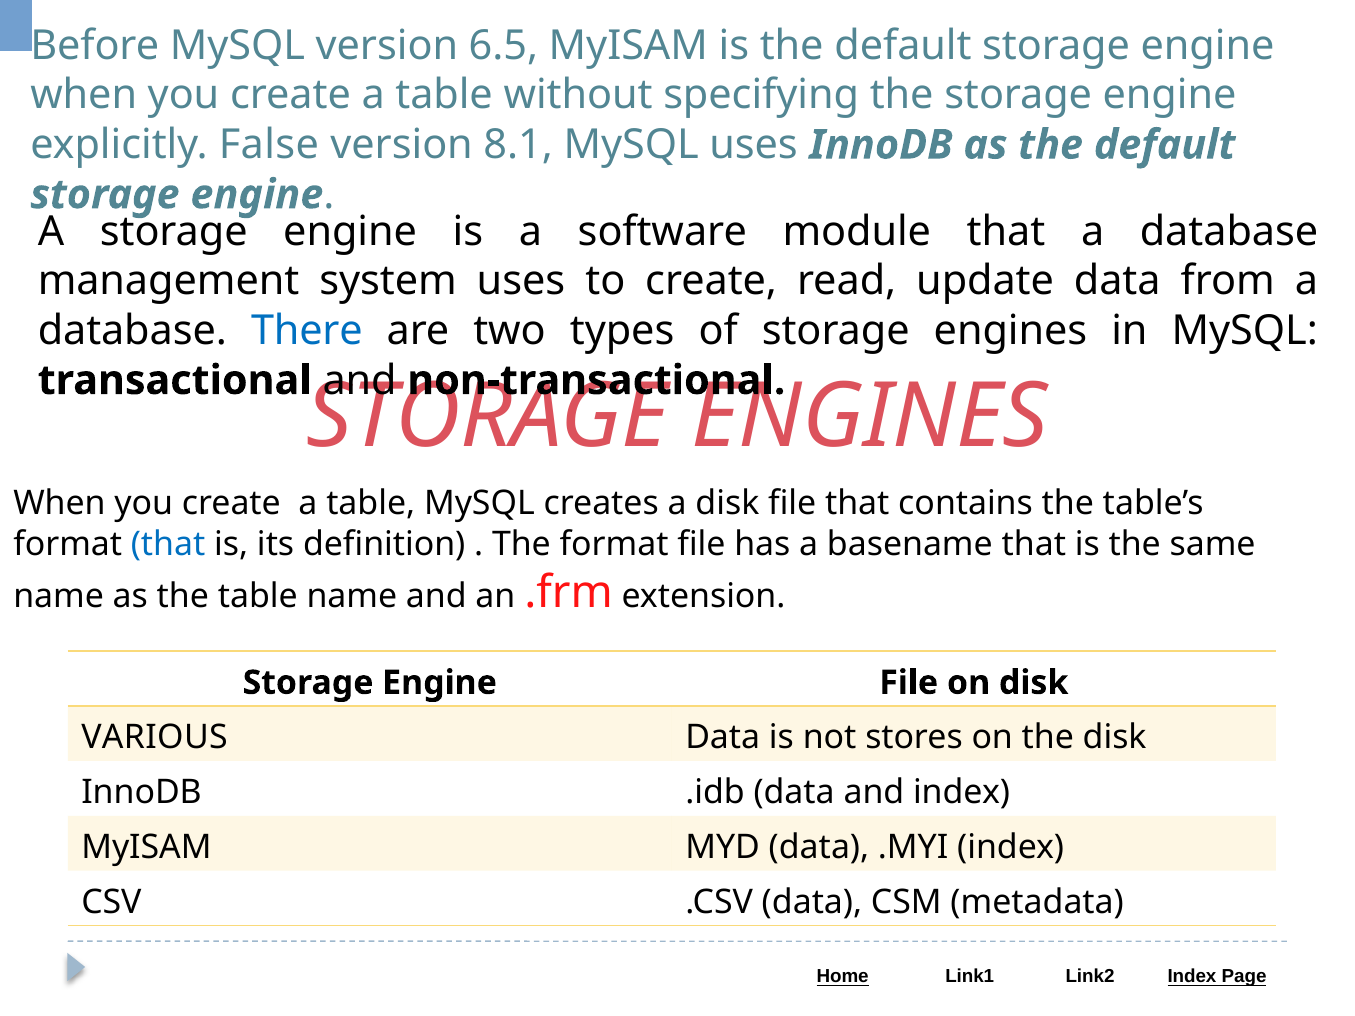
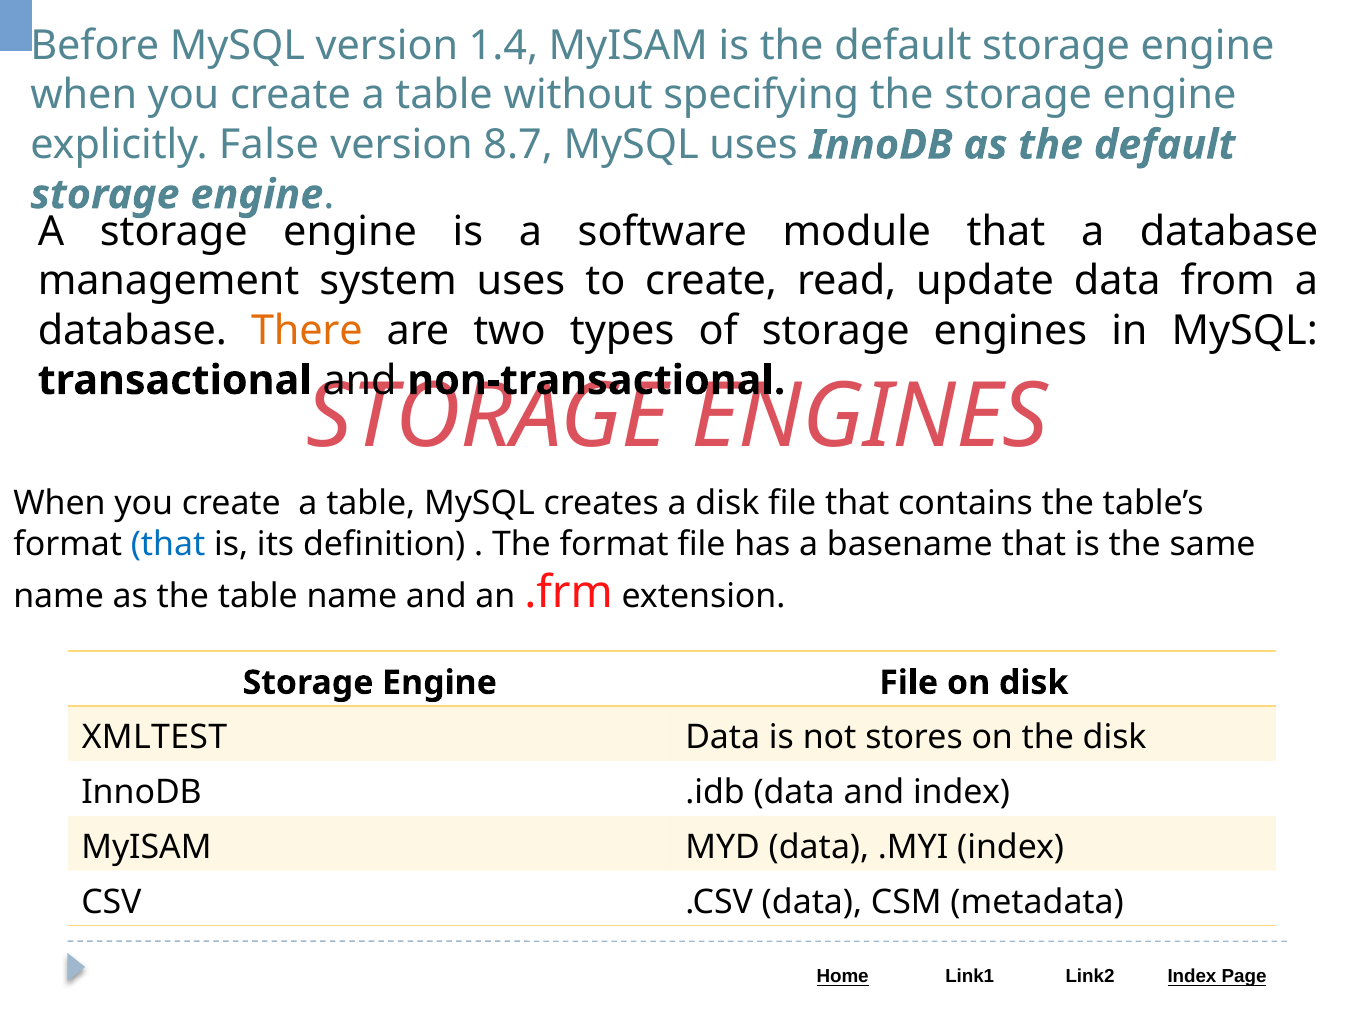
6.5: 6.5 -> 1.4 (503, 46)
8.1: 8.1 -> 8.7 (518, 145)
There colour: blue -> orange (307, 331)
VARIOUS: VARIOUS -> XMLTEST (155, 738)
